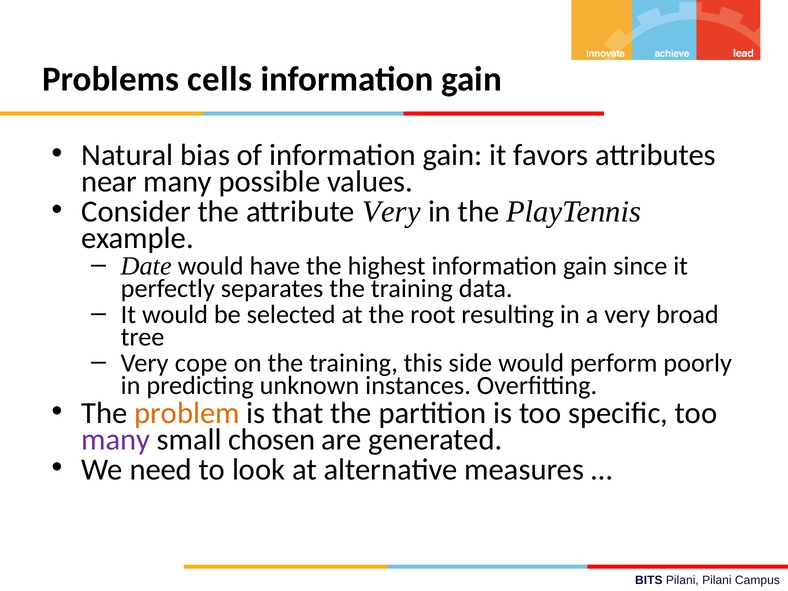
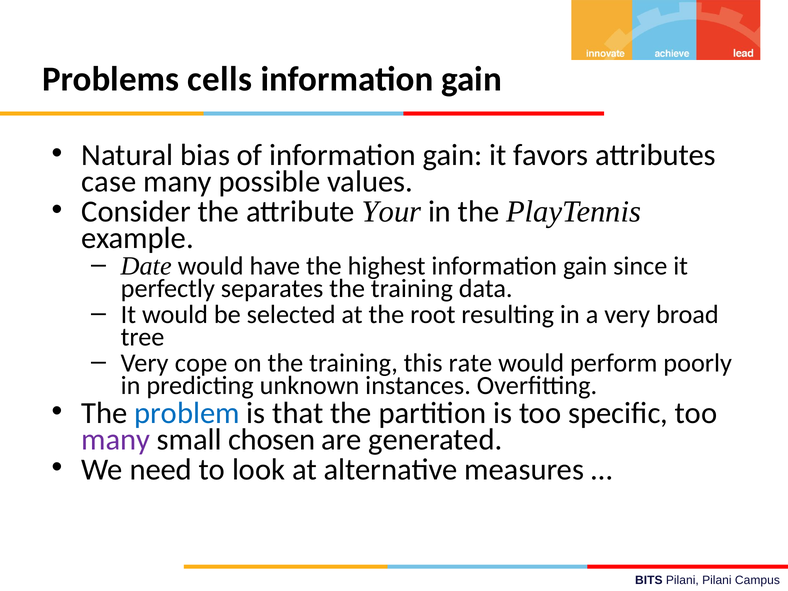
near: near -> case (109, 182)
attribute Very: Very -> Your (392, 211)
side: side -> rate (470, 363)
problem colour: orange -> blue (187, 413)
